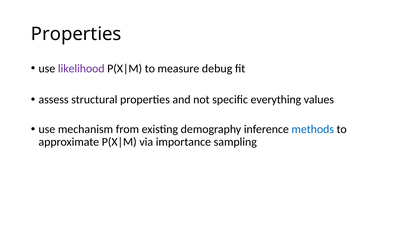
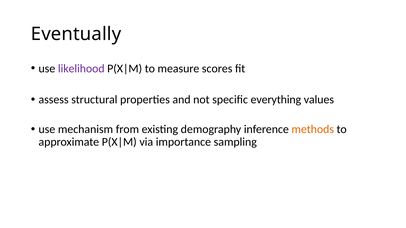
Properties: Properties -> Eventually (76, 34)
debug: debug -> scores (217, 69)
methods colour: blue -> orange (313, 130)
